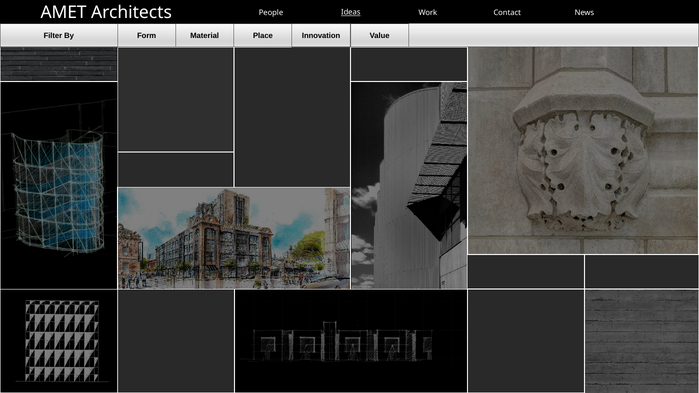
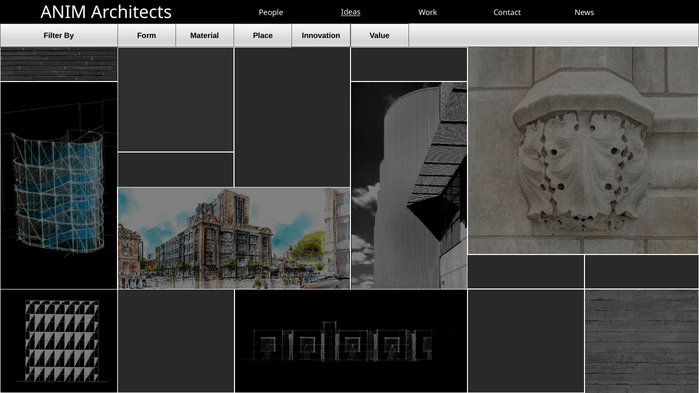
AMET: AMET -> ANIM (64, 13)
